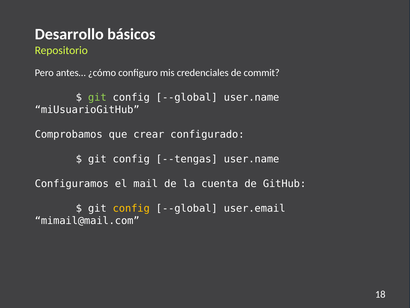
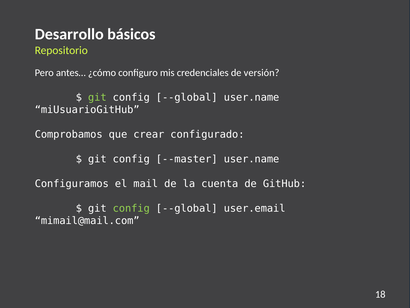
commit: commit -> versión (262, 73)
--tengas: --tengas -> --master (187, 159)
config colour: yellow -> light green (131, 208)
